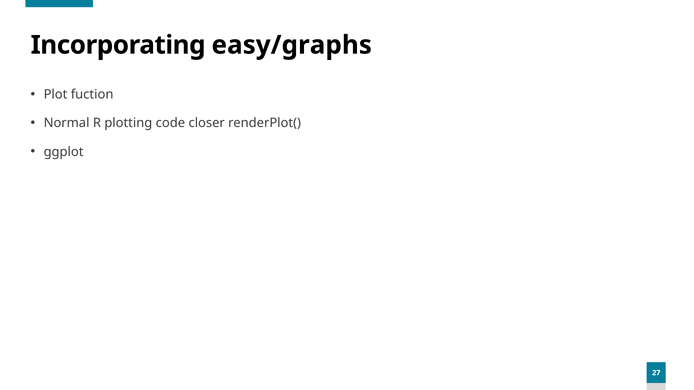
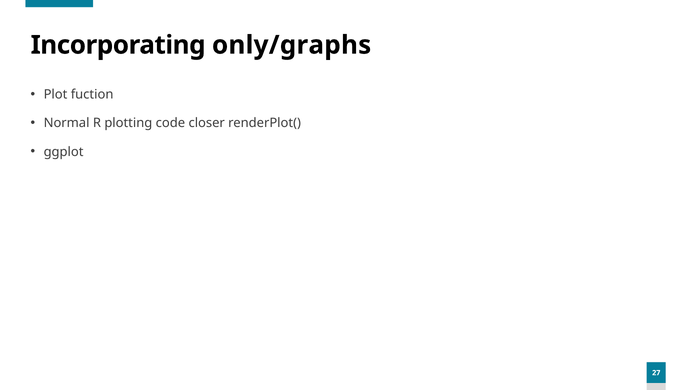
easy/graphs: easy/graphs -> only/graphs (292, 45)
